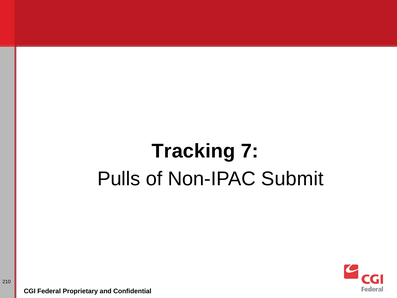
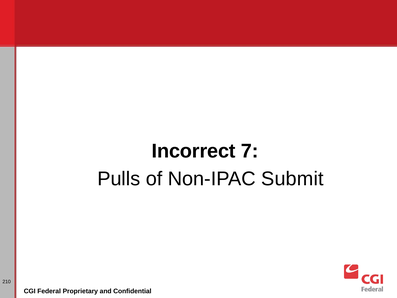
Tracking: Tracking -> Incorrect (194, 151)
